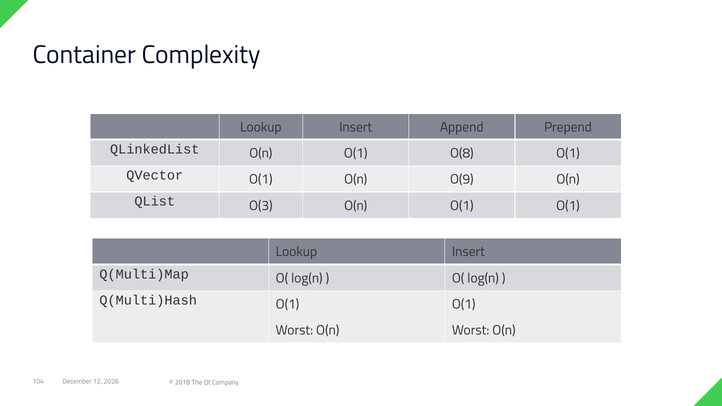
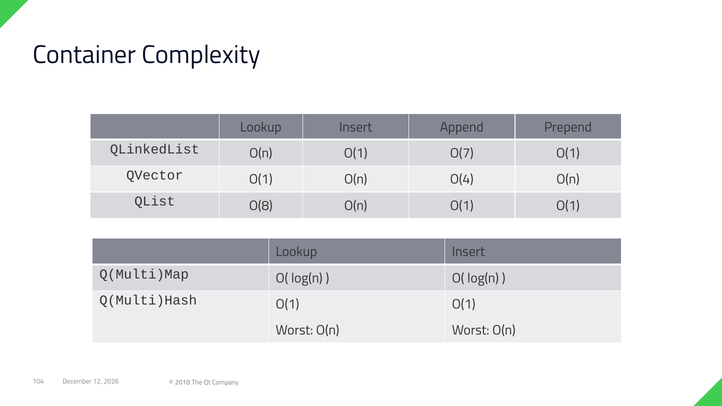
O(8: O(8 -> O(7 (462, 153)
O(9: O(9 -> O(4 (462, 179)
O(3: O(3 -> O(8 (261, 206)
